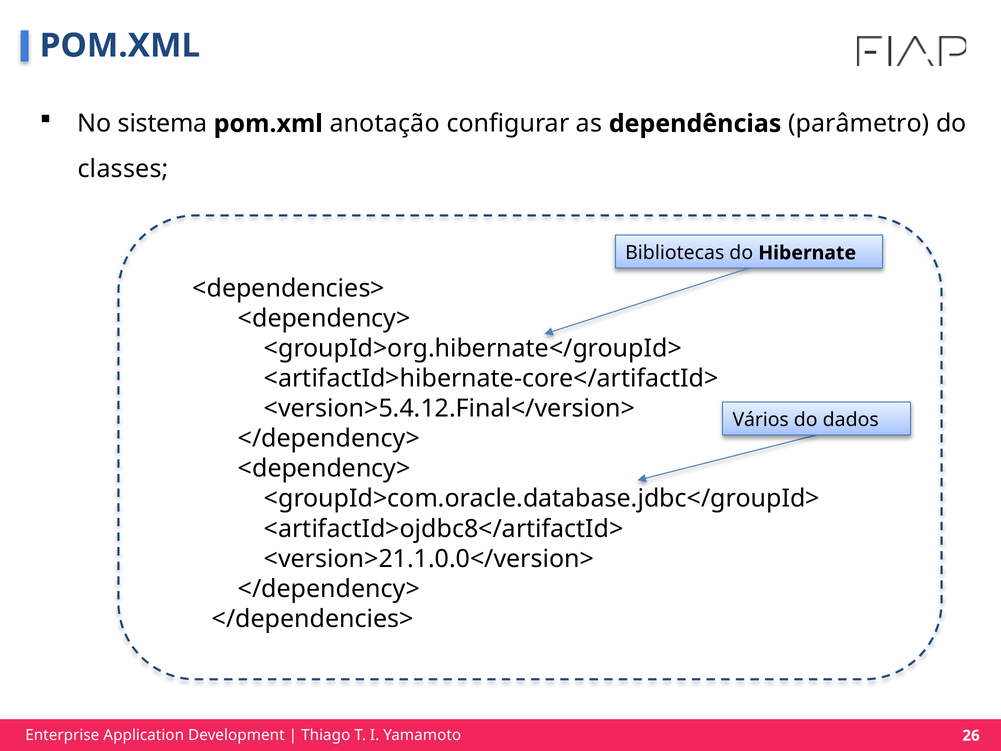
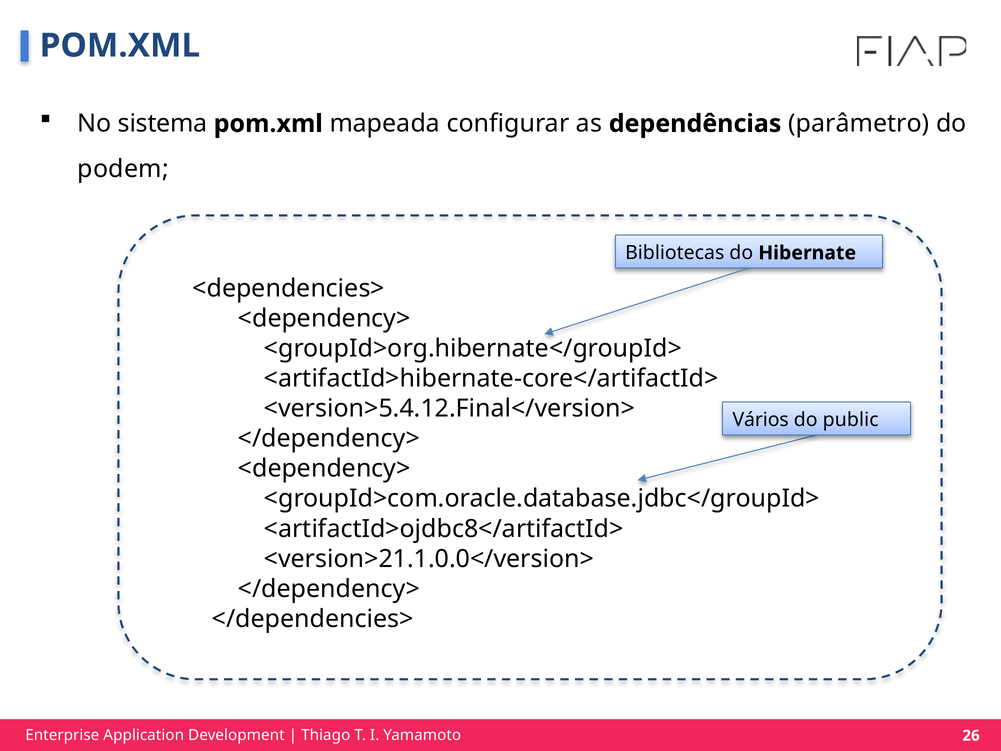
anotação: anotação -> mapeada (385, 124)
classes: classes -> podem (123, 169)
dados: dados -> public (851, 420)
